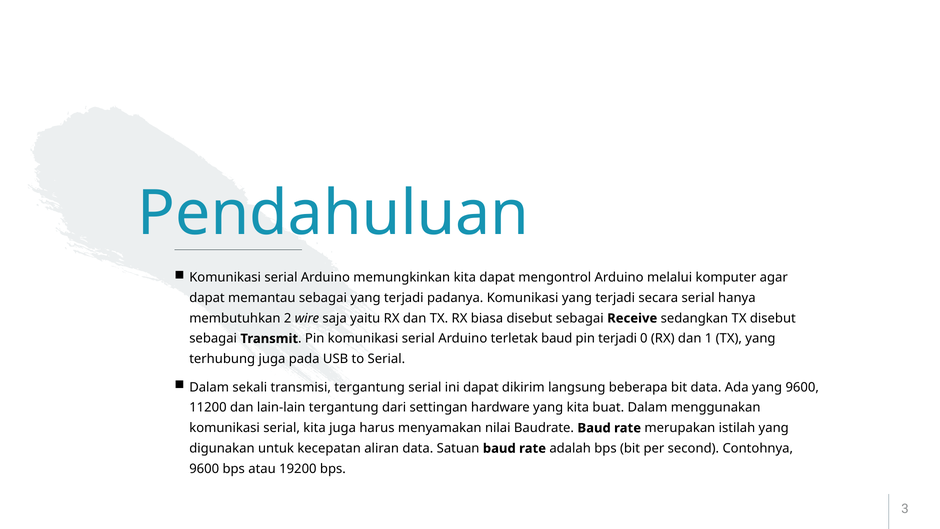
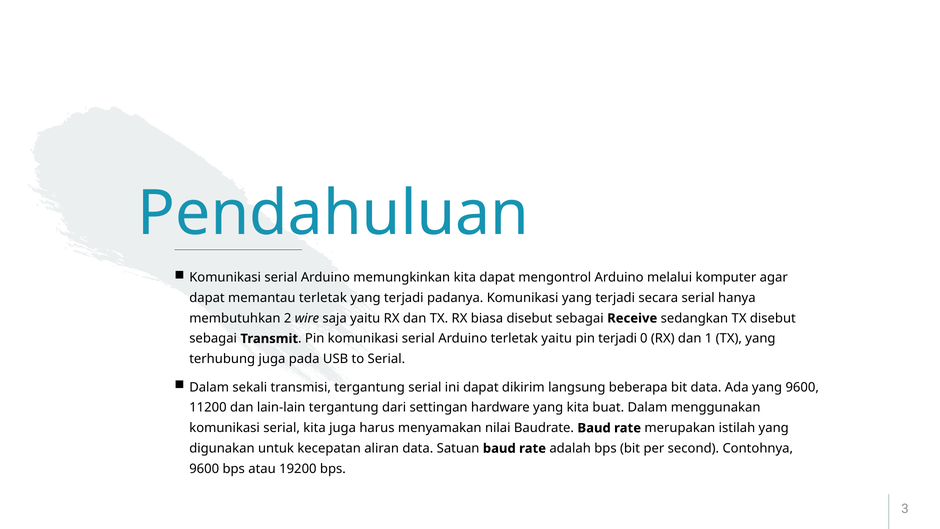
memantau sebagai: sebagai -> terletak (323, 298)
terletak baud: baud -> yaitu (557, 338)
